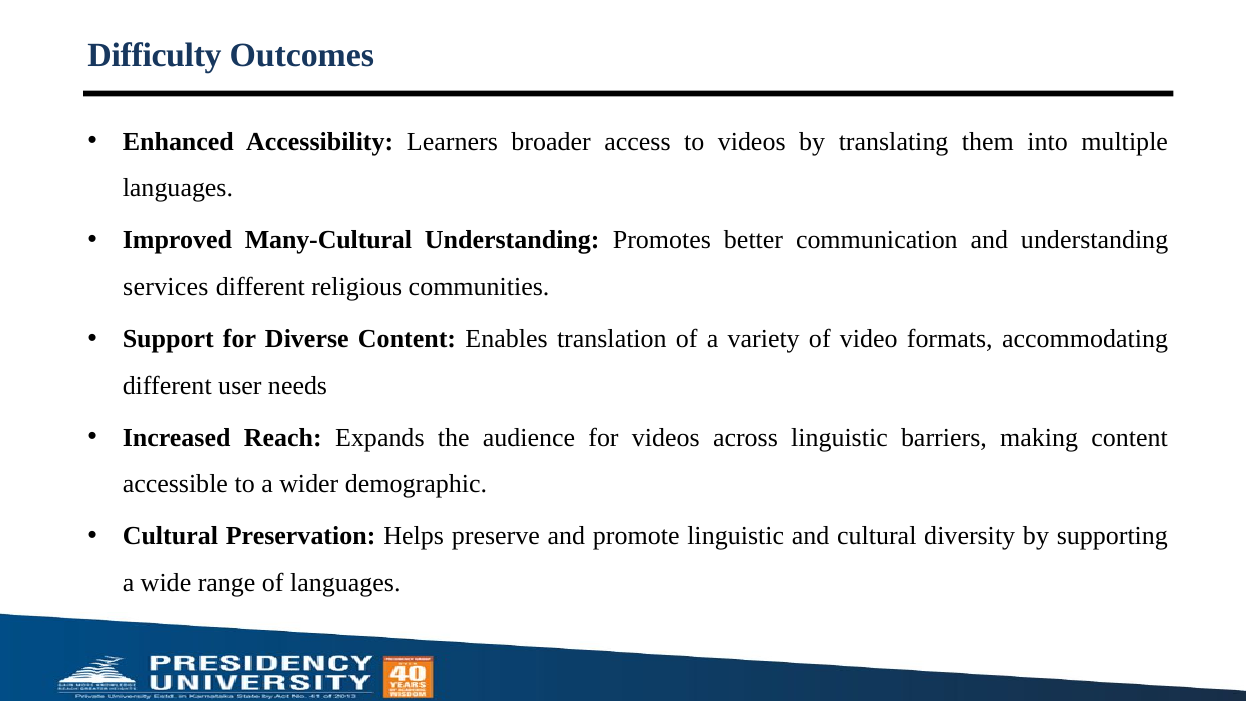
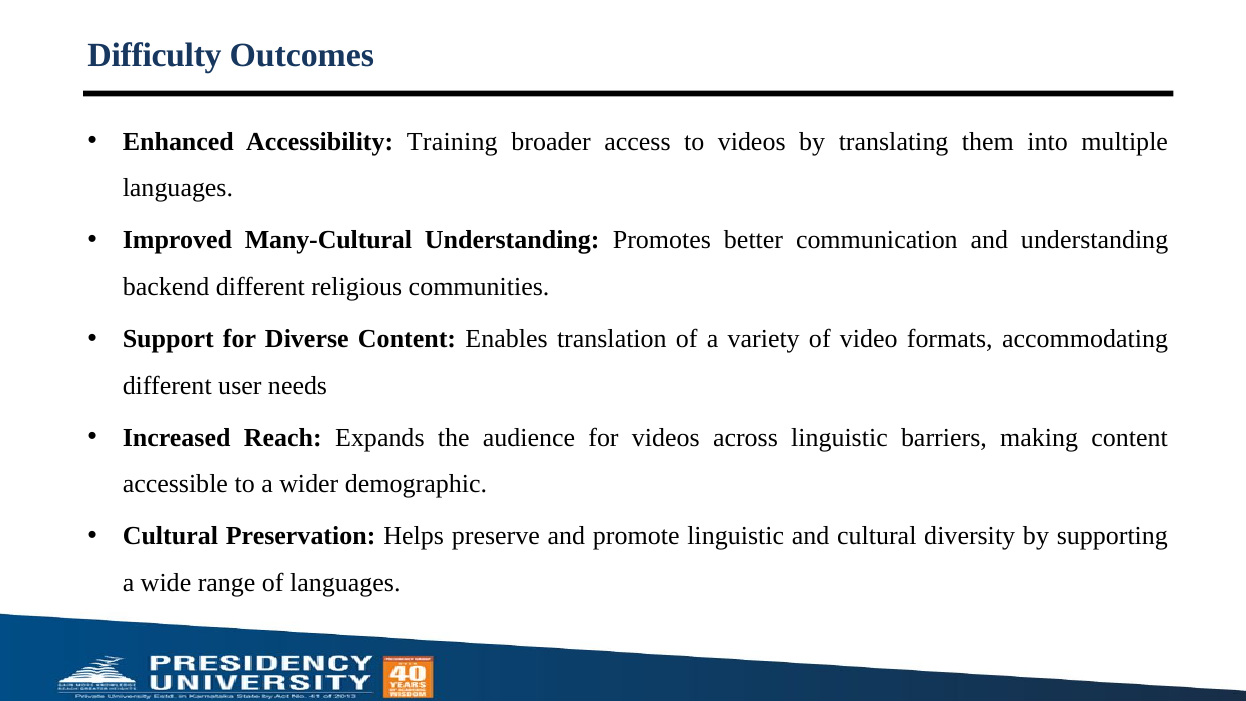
Learners: Learners -> Training (452, 142)
services: services -> backend (166, 287)
